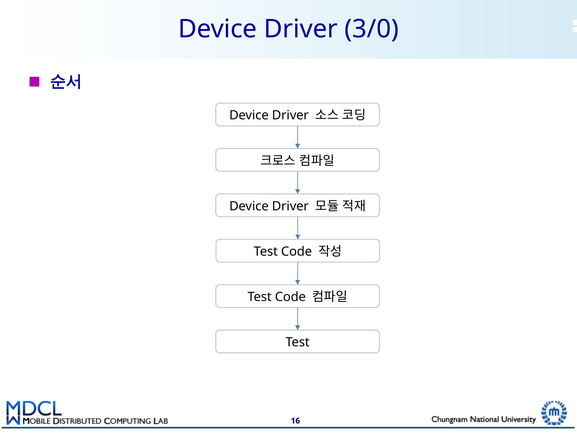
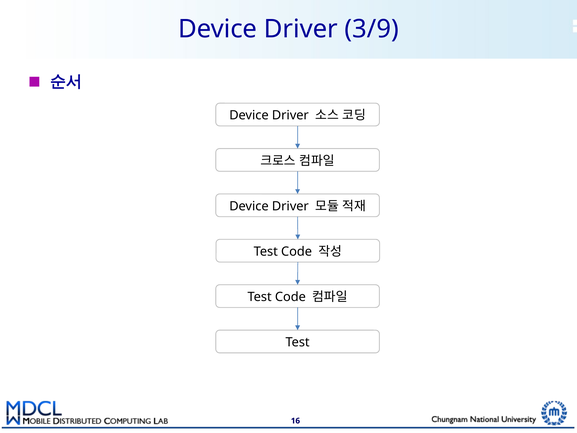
3/0: 3/0 -> 3/9 (372, 29)
